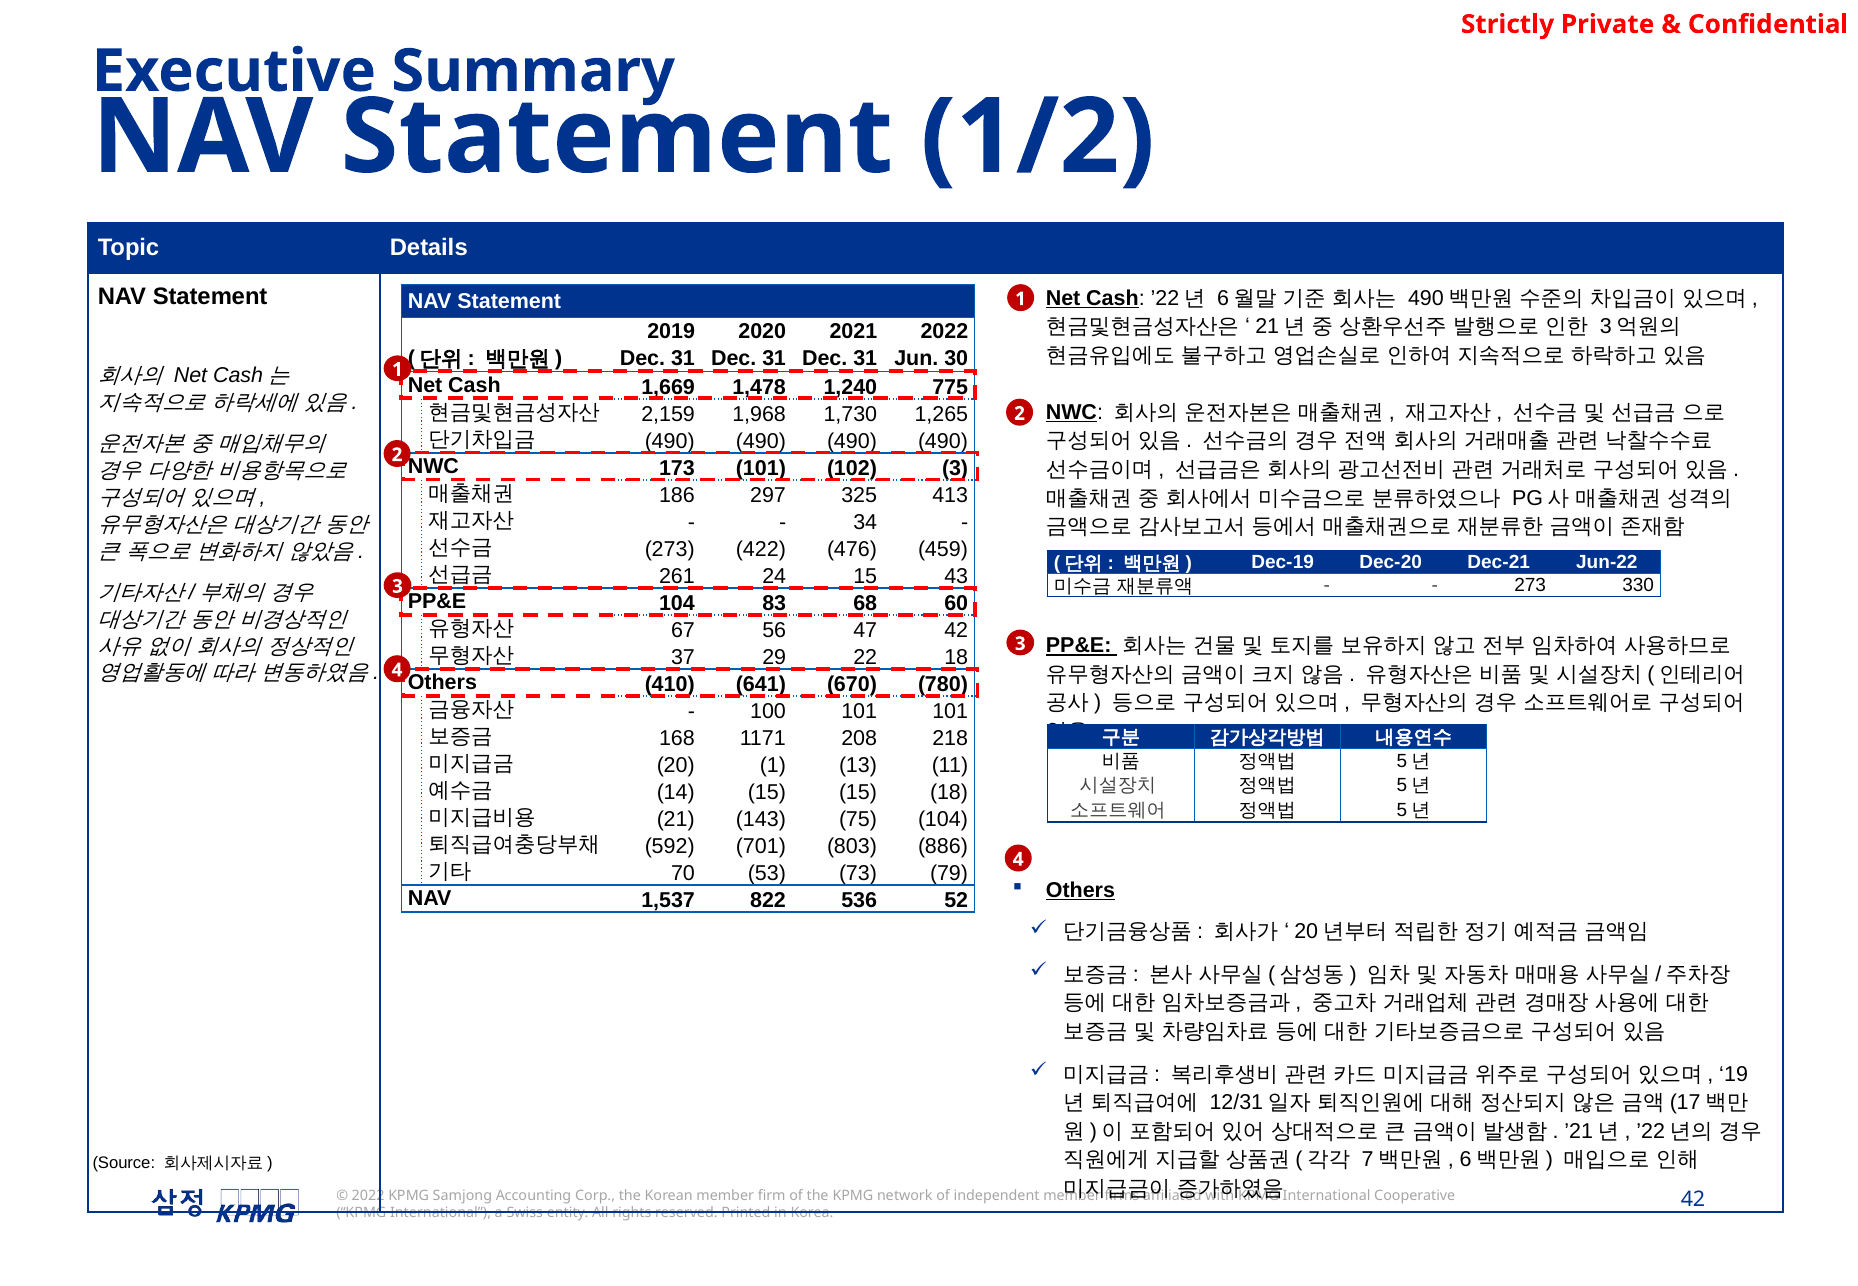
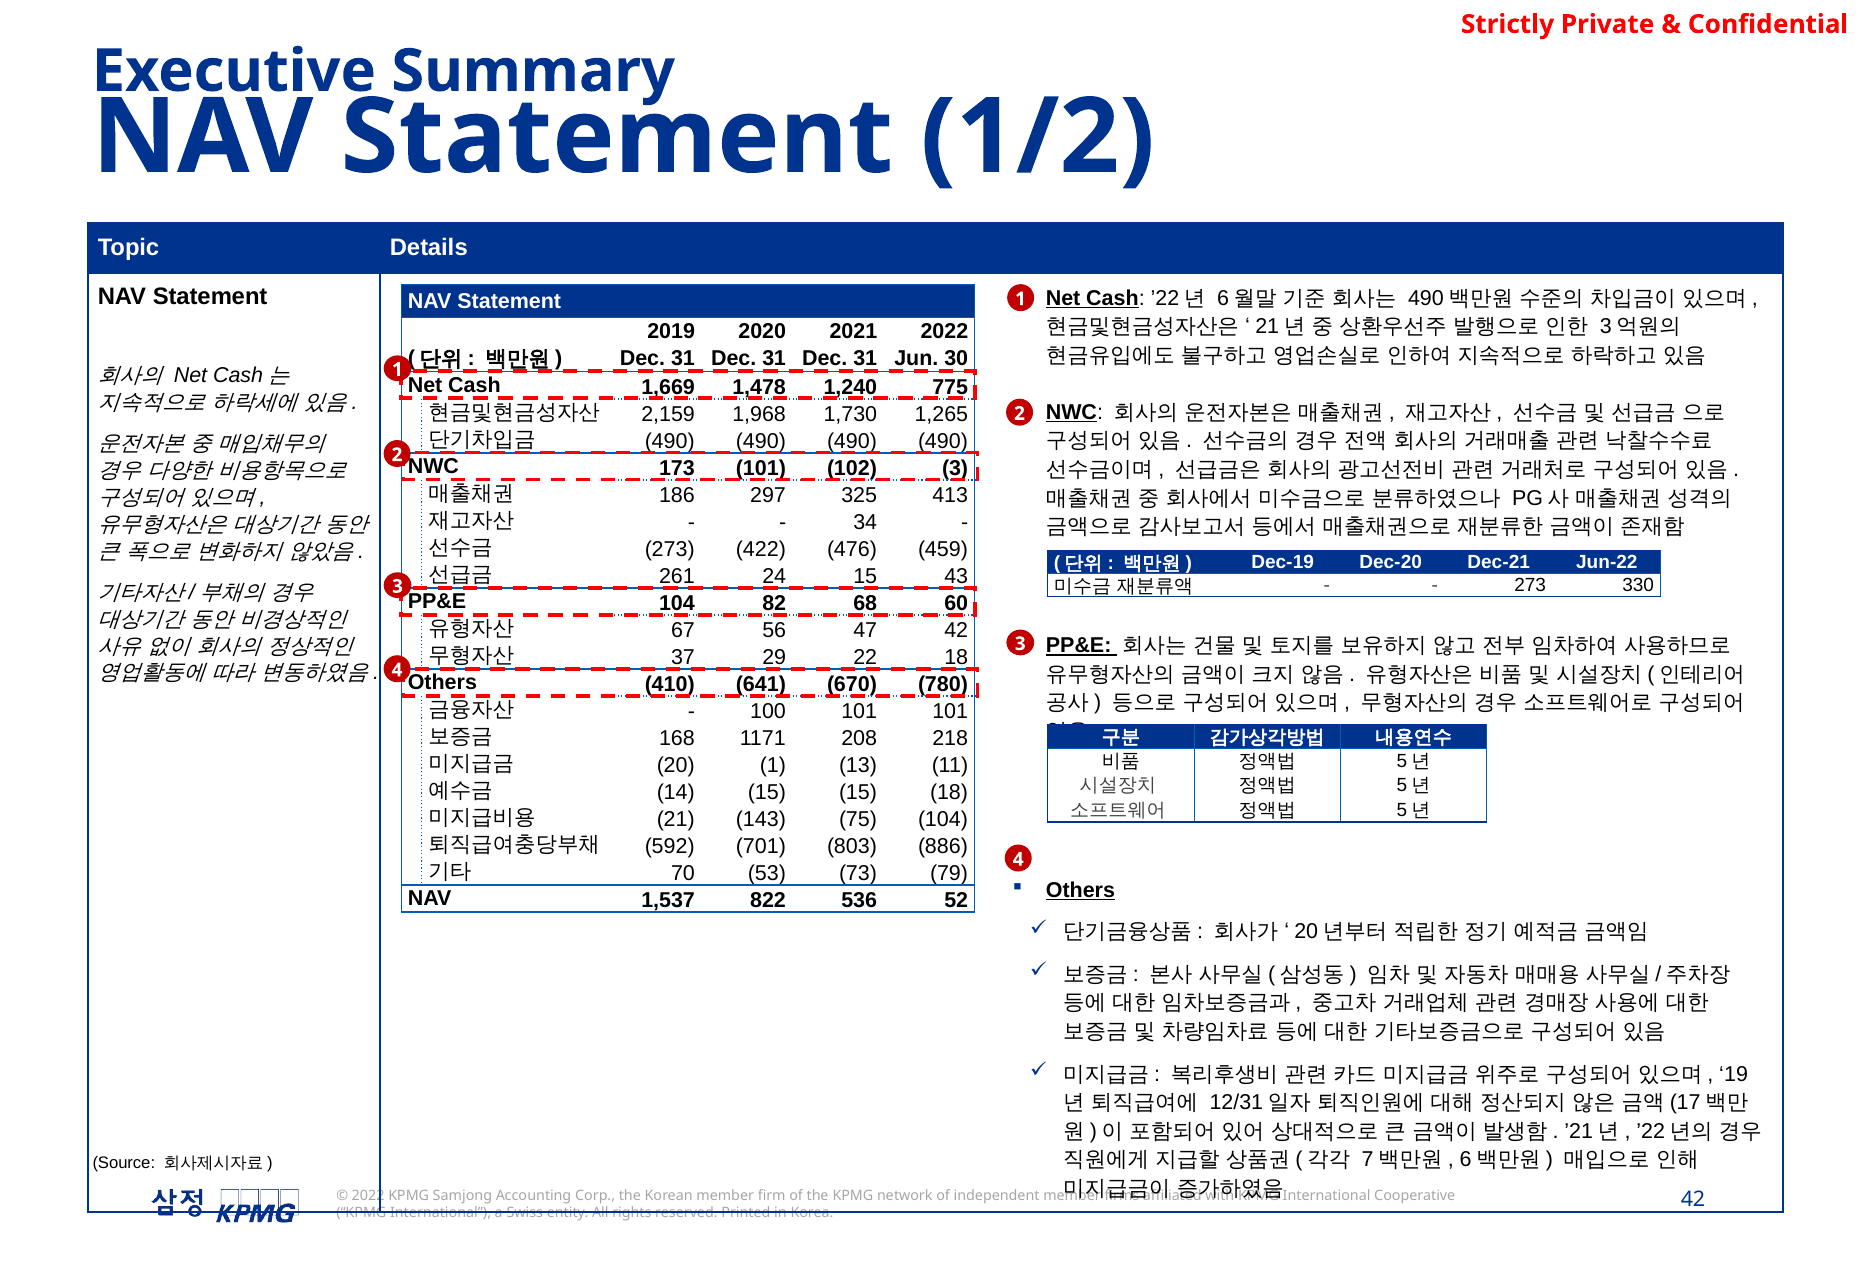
83: 83 -> 82 (774, 603)
